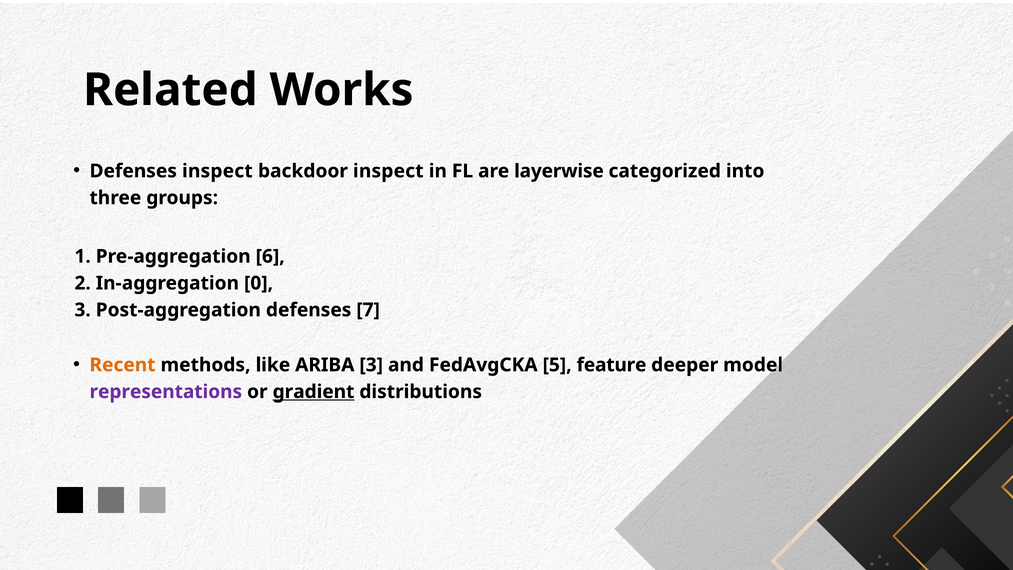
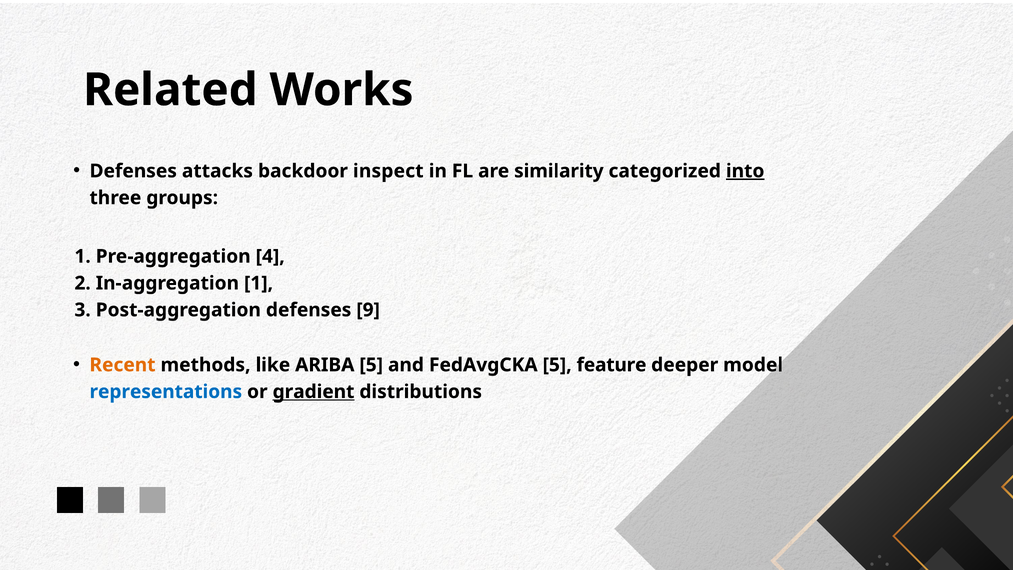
Defenses inspect: inspect -> attacks (217, 171)
layerwise: layerwise -> similarity (559, 171)
into underline: none -> present (745, 171)
6: 6 -> 4 (270, 256)
In-aggregation 0: 0 -> 1 (259, 283)
7: 7 -> 9 (368, 310)
ARIBA 3: 3 -> 5 (371, 365)
representations colour: purple -> blue (166, 392)
